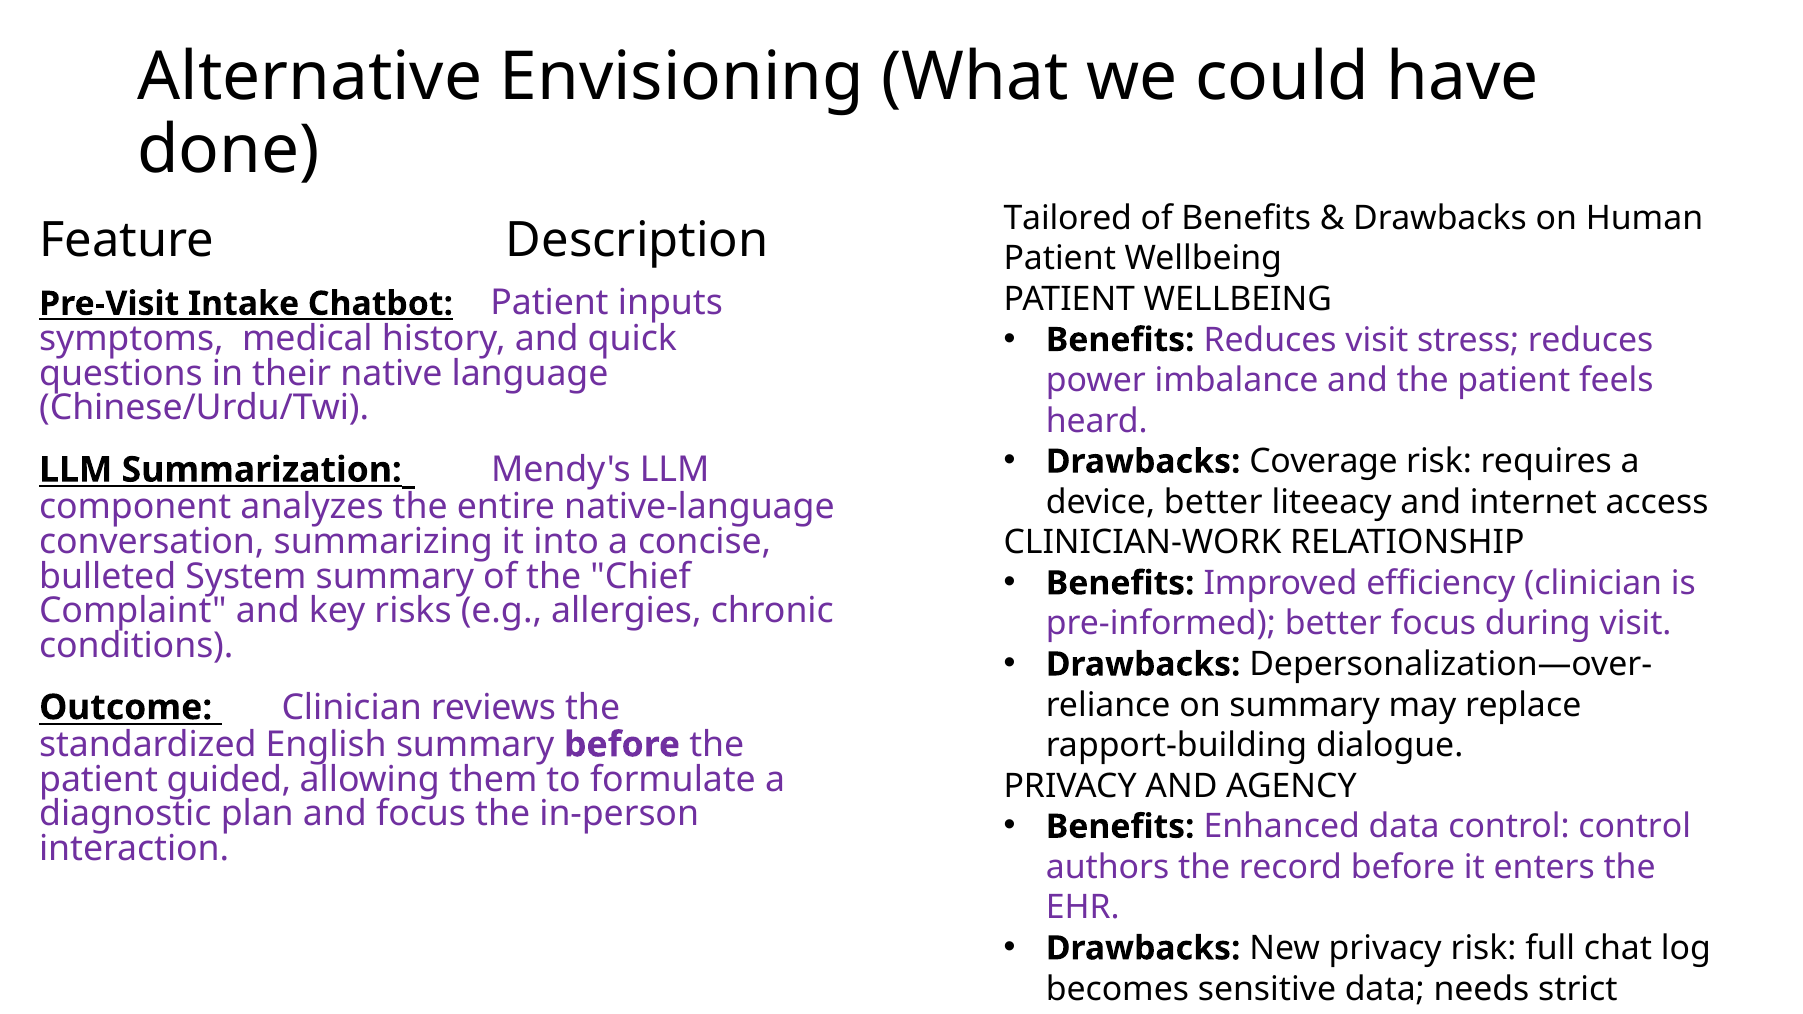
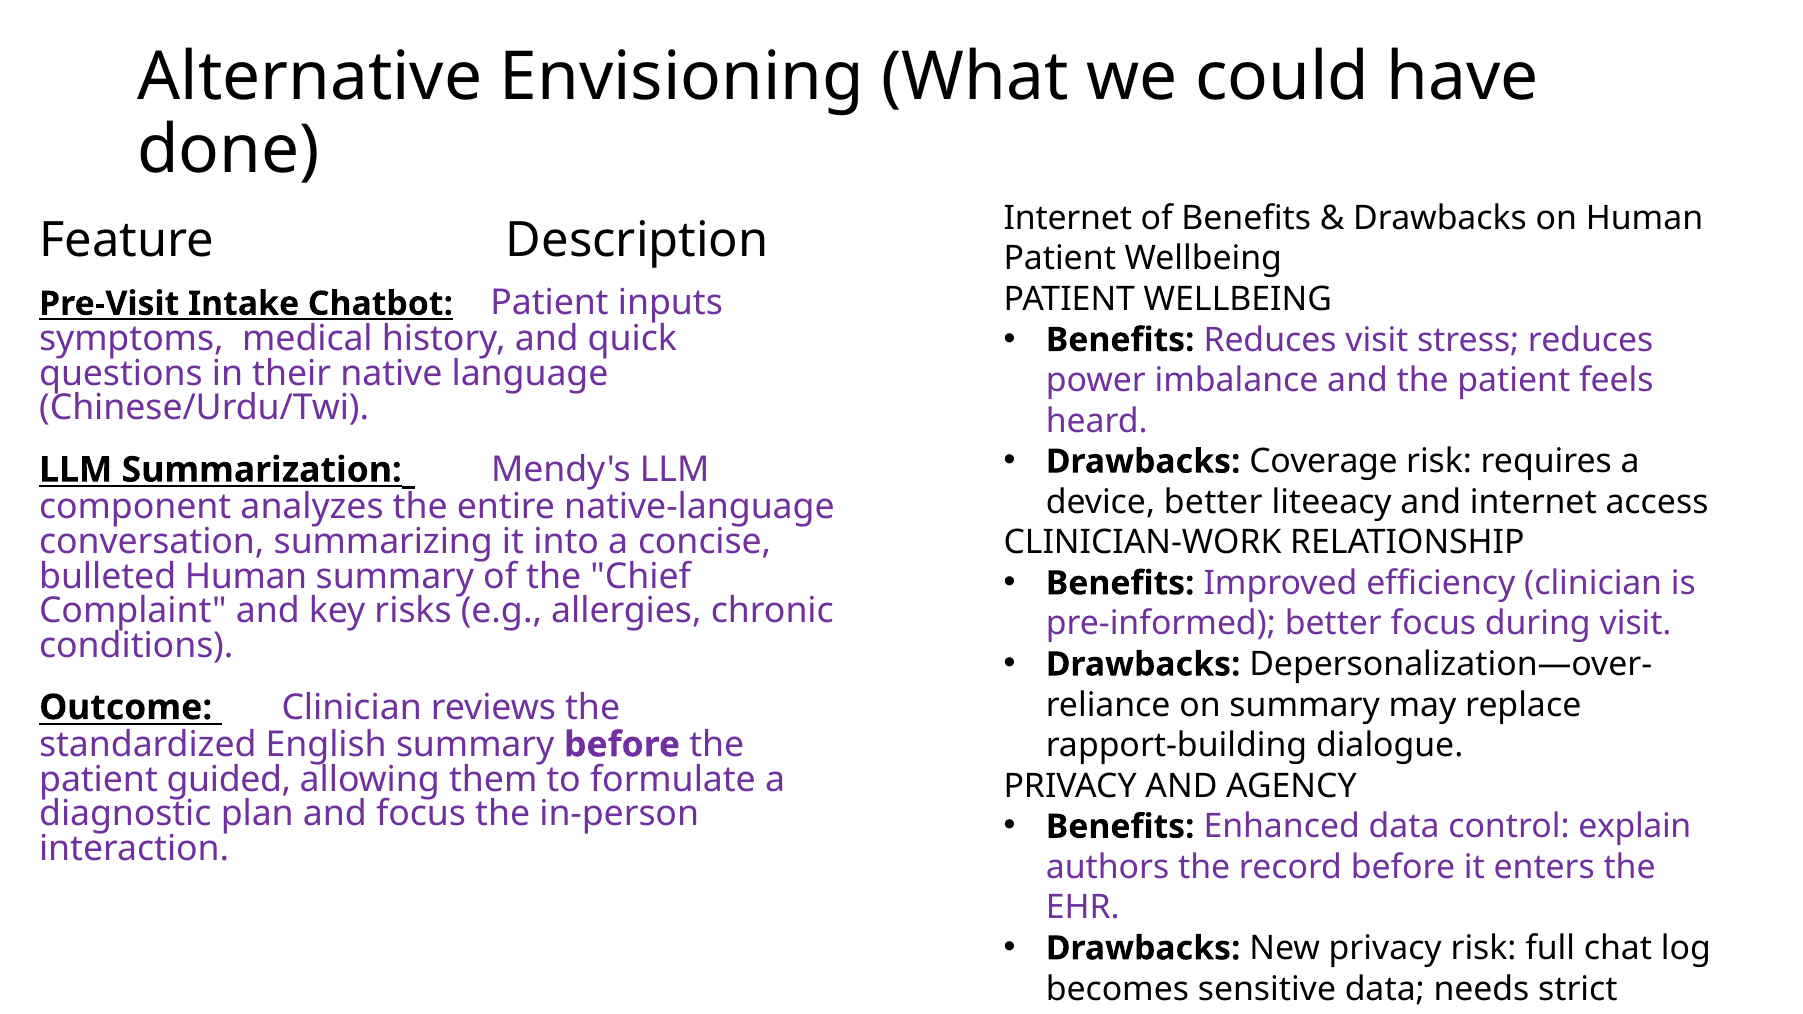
Tailored: Tailored -> Internet (1068, 218)
bulleted System: System -> Human (246, 577)
control control: control -> explain (1635, 827)
